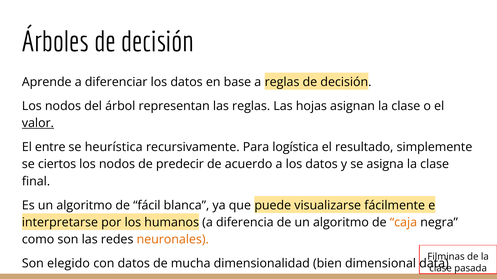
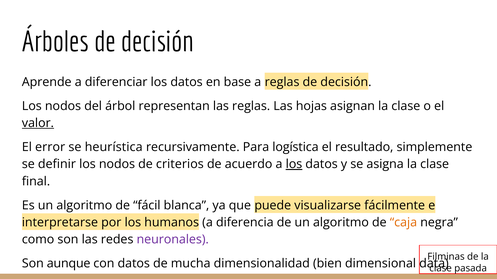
entre: entre -> error (50, 147)
ciertos: ciertos -> definir (57, 164)
predecir: predecir -> criterios (180, 164)
los underline: none -> present (294, 164)
neuronales colour: orange -> purple (173, 240)
elegido: elegido -> aunque (69, 264)
